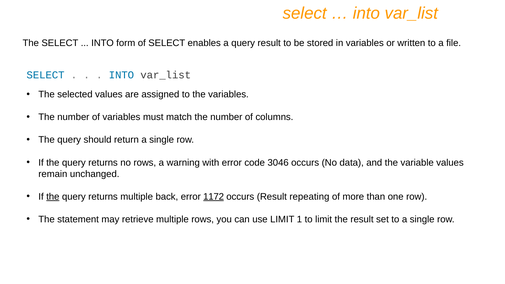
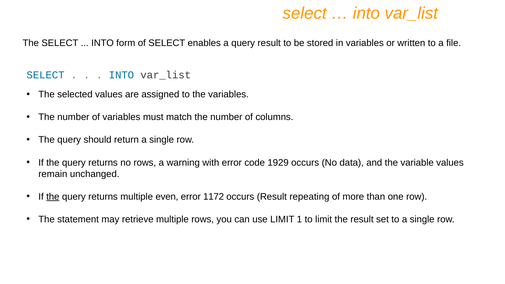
3046: 3046 -> 1929 (278, 163)
back: back -> even (167, 197)
1172 underline: present -> none (214, 197)
